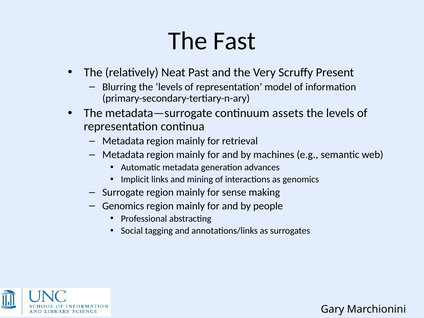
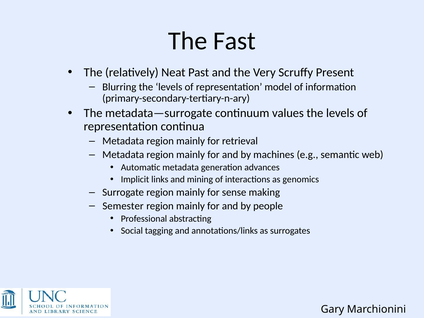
assets: assets -> values (288, 113)
Genomics: Genomics -> Semester (123, 206)
